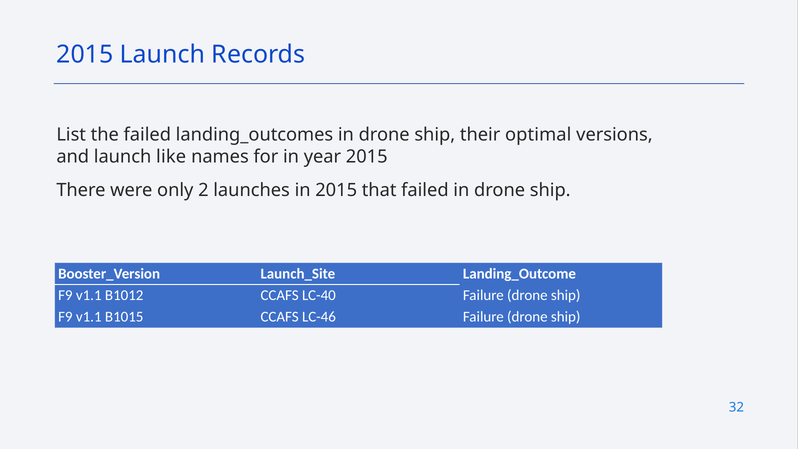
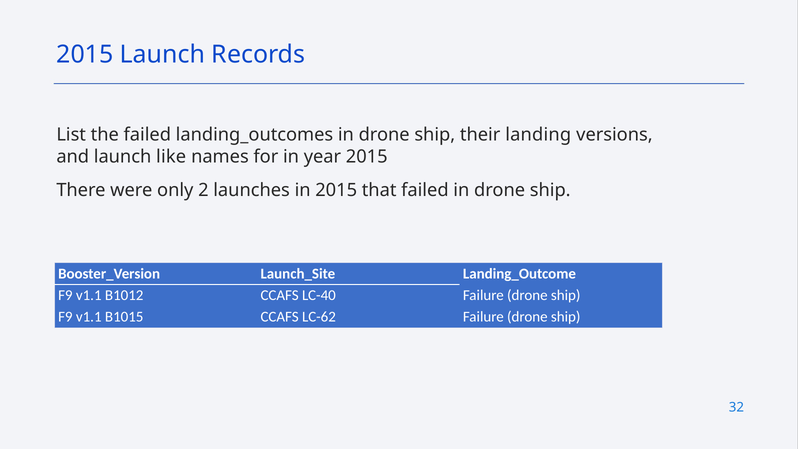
optimal: optimal -> landing (538, 135)
LC-46: LC-46 -> LC-62 (319, 317)
